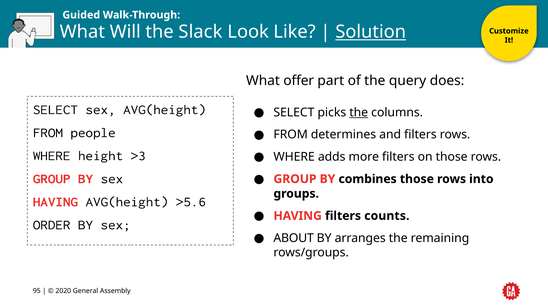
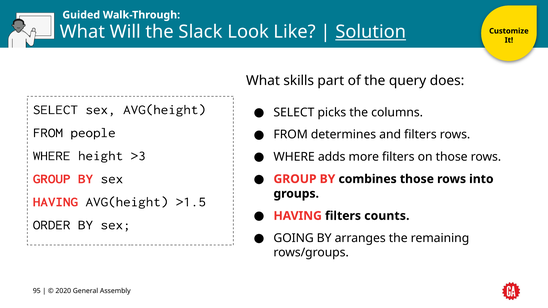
offer: offer -> skills (299, 81)
the underline: present -> none (359, 113)
>5.6: >5.6 -> >1.5 (191, 202)
ABOUT: ABOUT -> GOING (294, 238)
